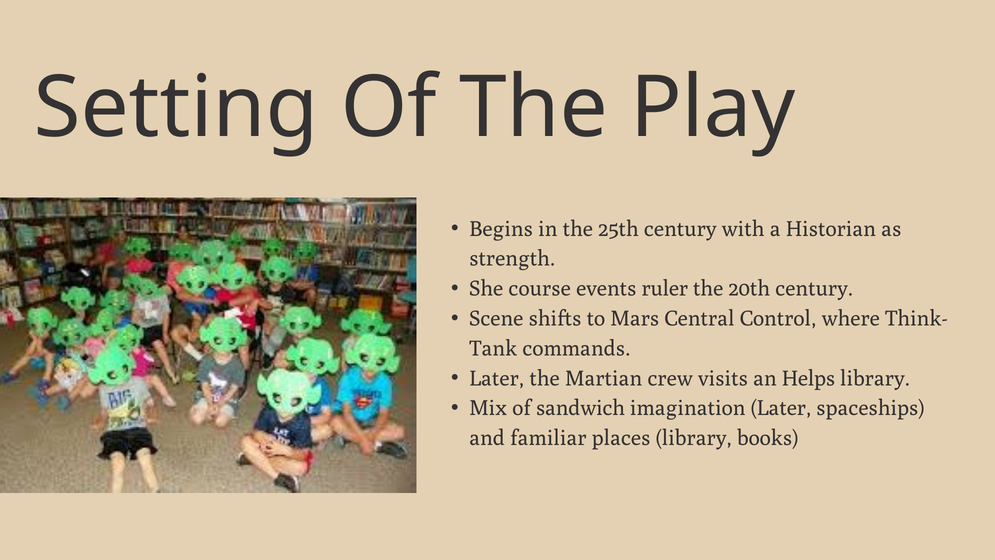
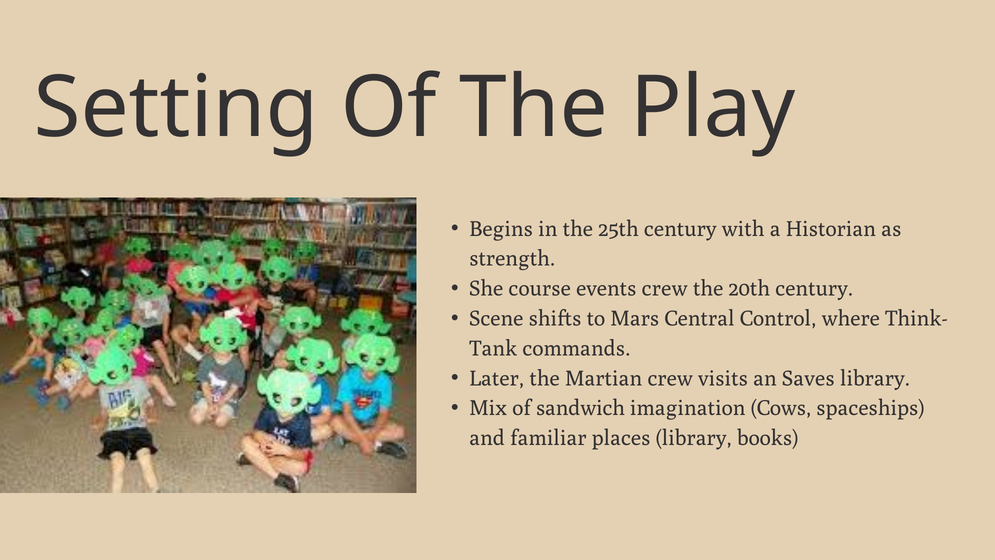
events ruler: ruler -> crew (665, 289)
Helps: Helps -> Saves (808, 378)
imagination Later: Later -> Cows (781, 408)
